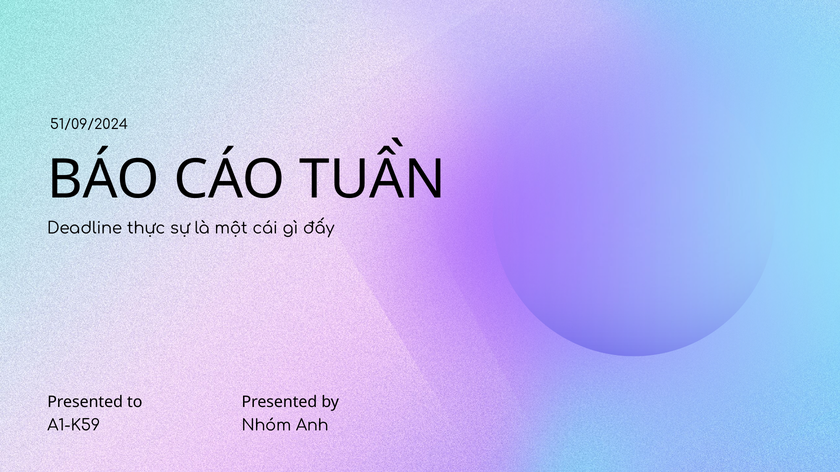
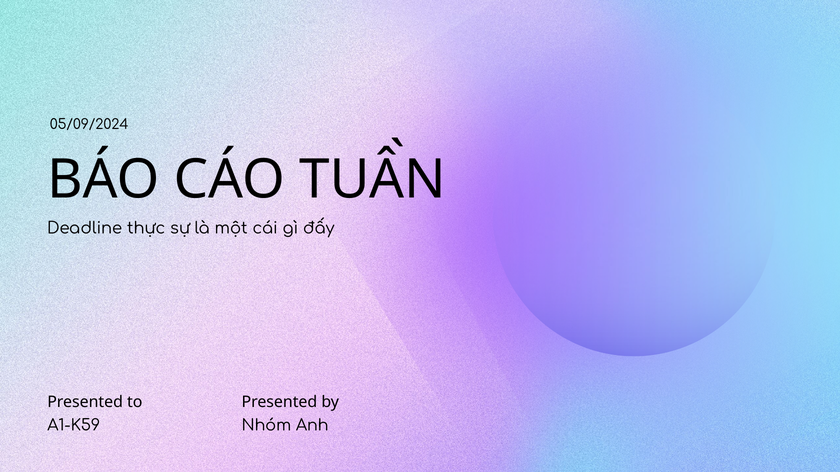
51/09/2024: 51/09/2024 -> 05/09/2024 (89, 125)
